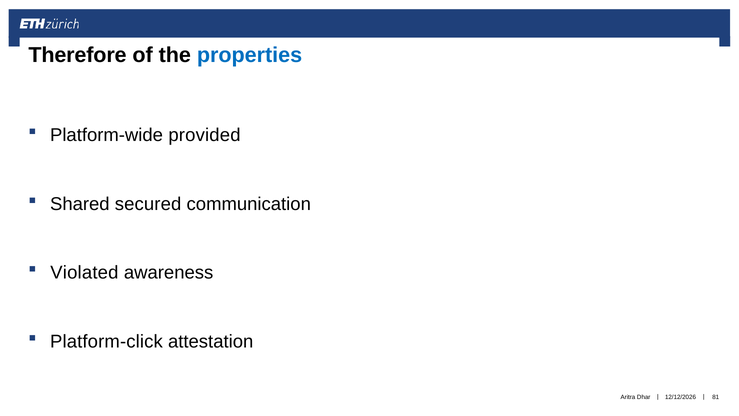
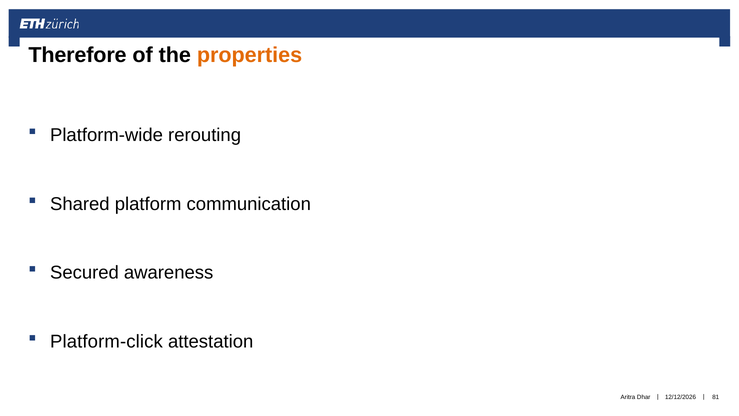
properties colour: blue -> orange (250, 55)
provided: provided -> rerouting (205, 135)
secured: secured -> platform (148, 204)
Violated: Violated -> Secured (84, 273)
